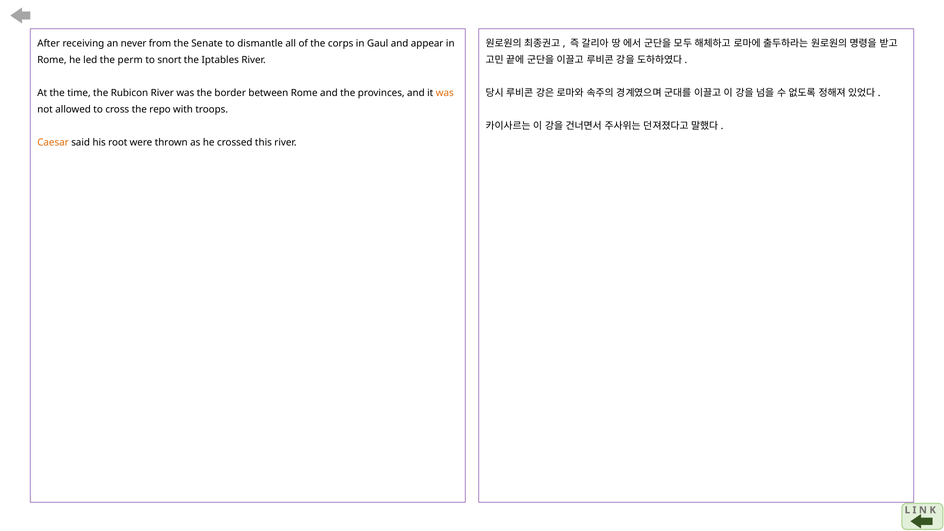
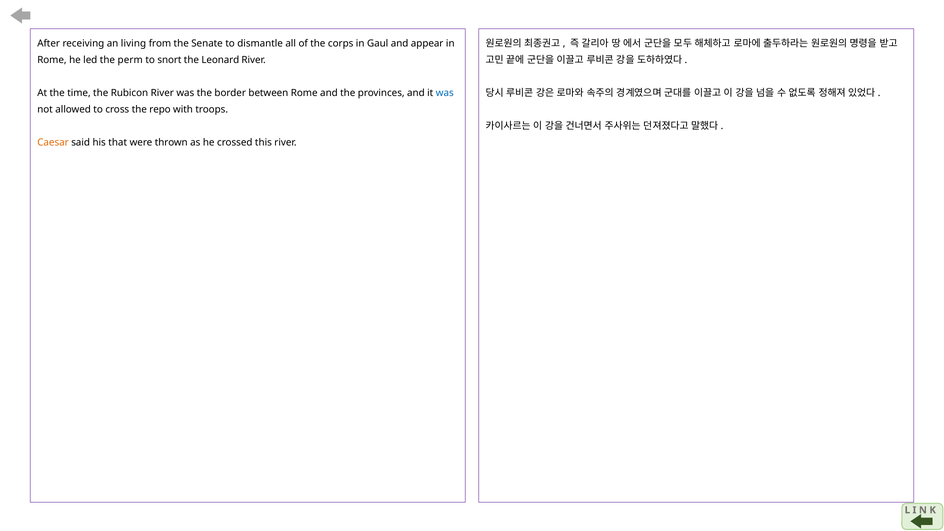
never: never -> living (133, 43)
Iptables: Iptables -> Leonard (220, 60)
was colour: orange -> blue (445, 93)
root: root -> that (118, 143)
